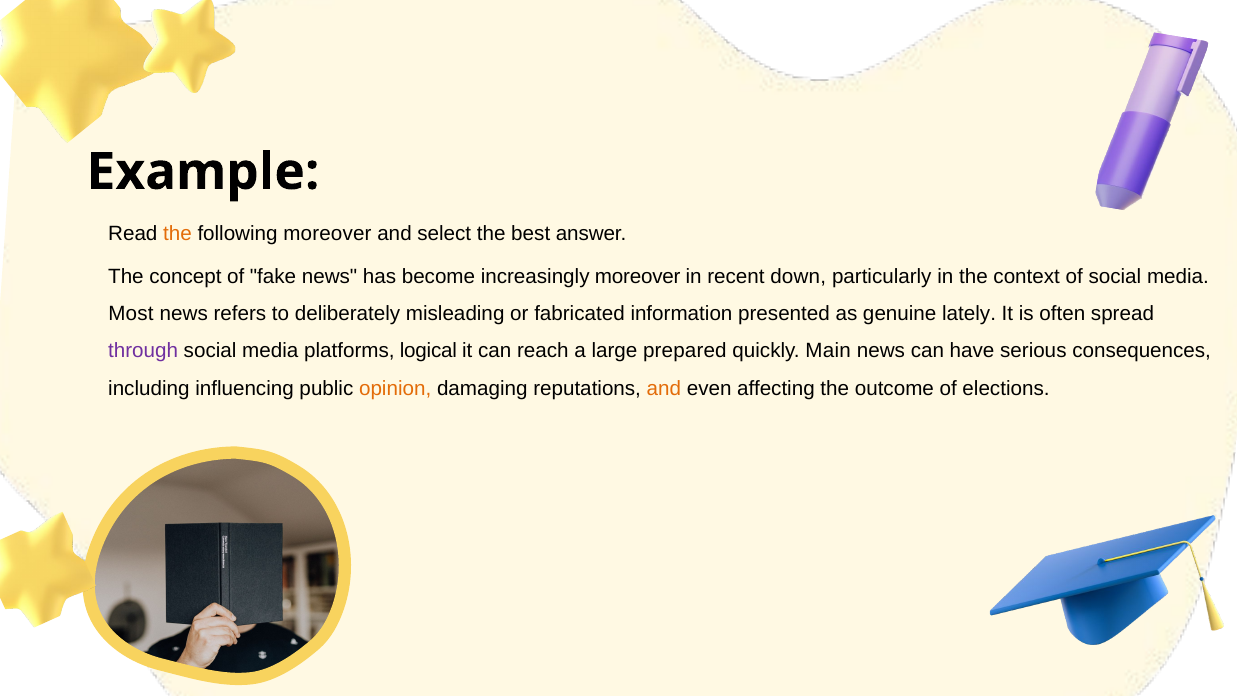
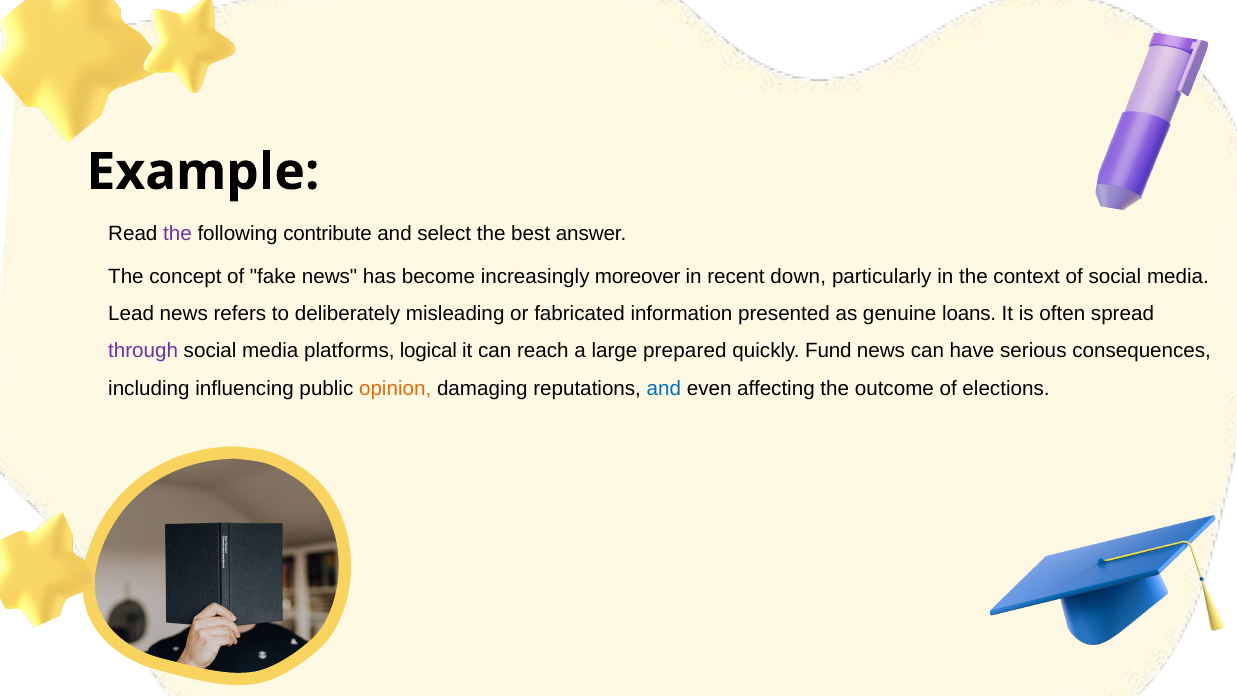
the colour: orange -> purple (177, 234)
following moreover: moreover -> contribute (328, 234)
Most: Most -> Lead (131, 314)
lately: lately -> loans (969, 314)
Main: Main -> Fund (828, 351)
and colour: orange -> blue (664, 388)
